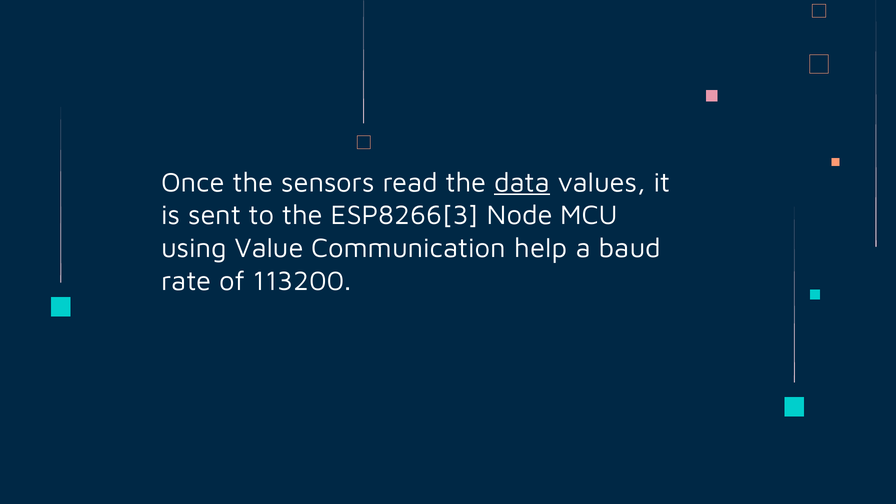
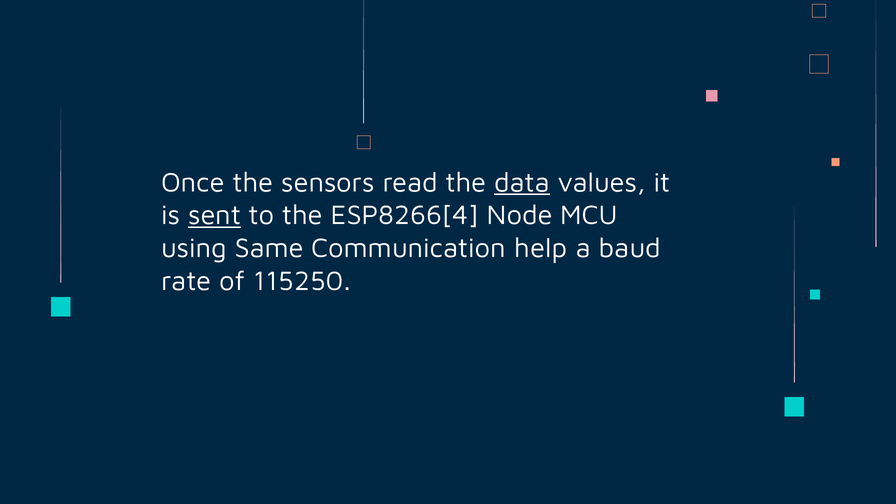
sent underline: none -> present (215, 215)
ESP8266[3: ESP8266[3 -> ESP8266[4 (405, 215)
Value: Value -> Same (269, 248)
113200: 113200 -> 115250 (302, 281)
